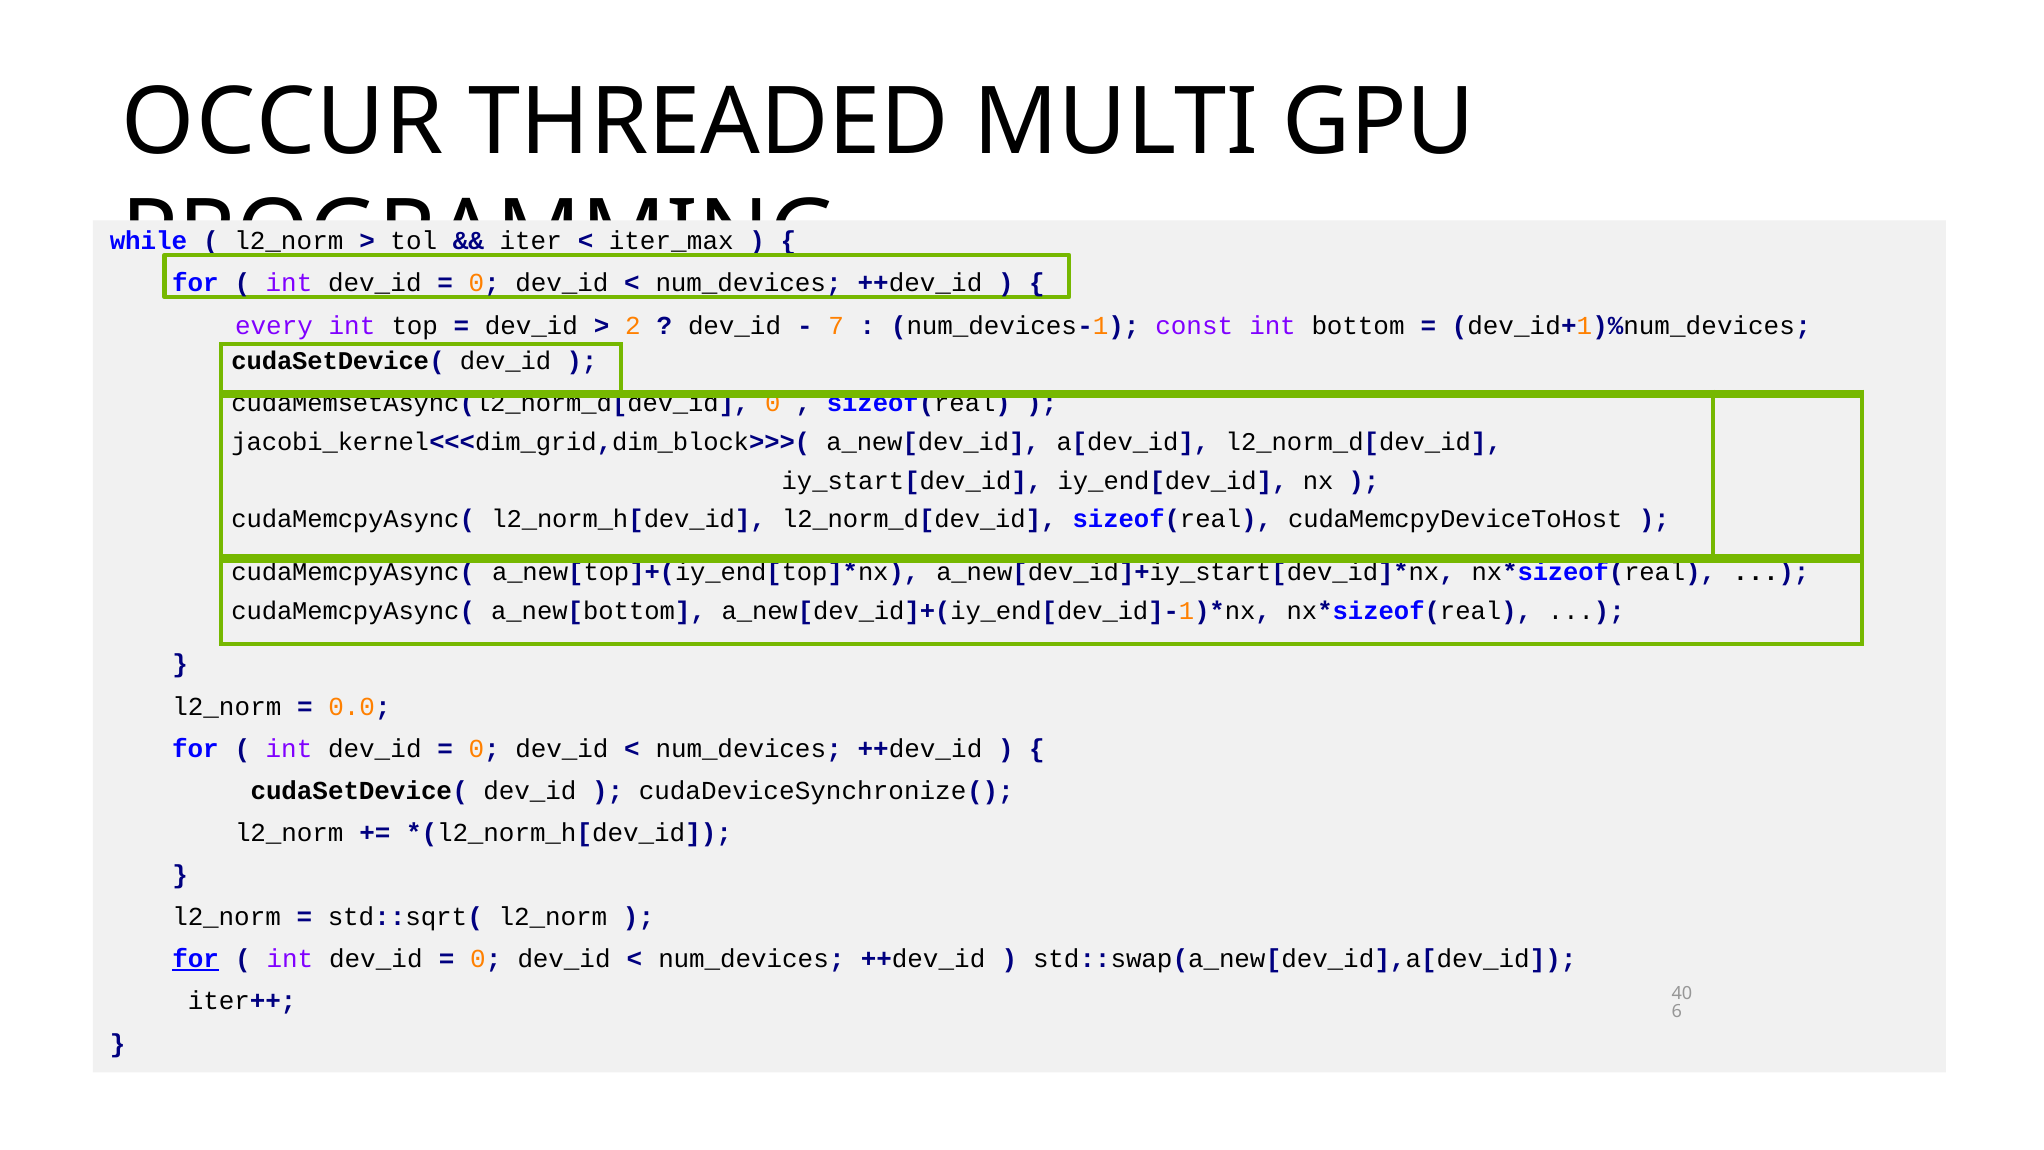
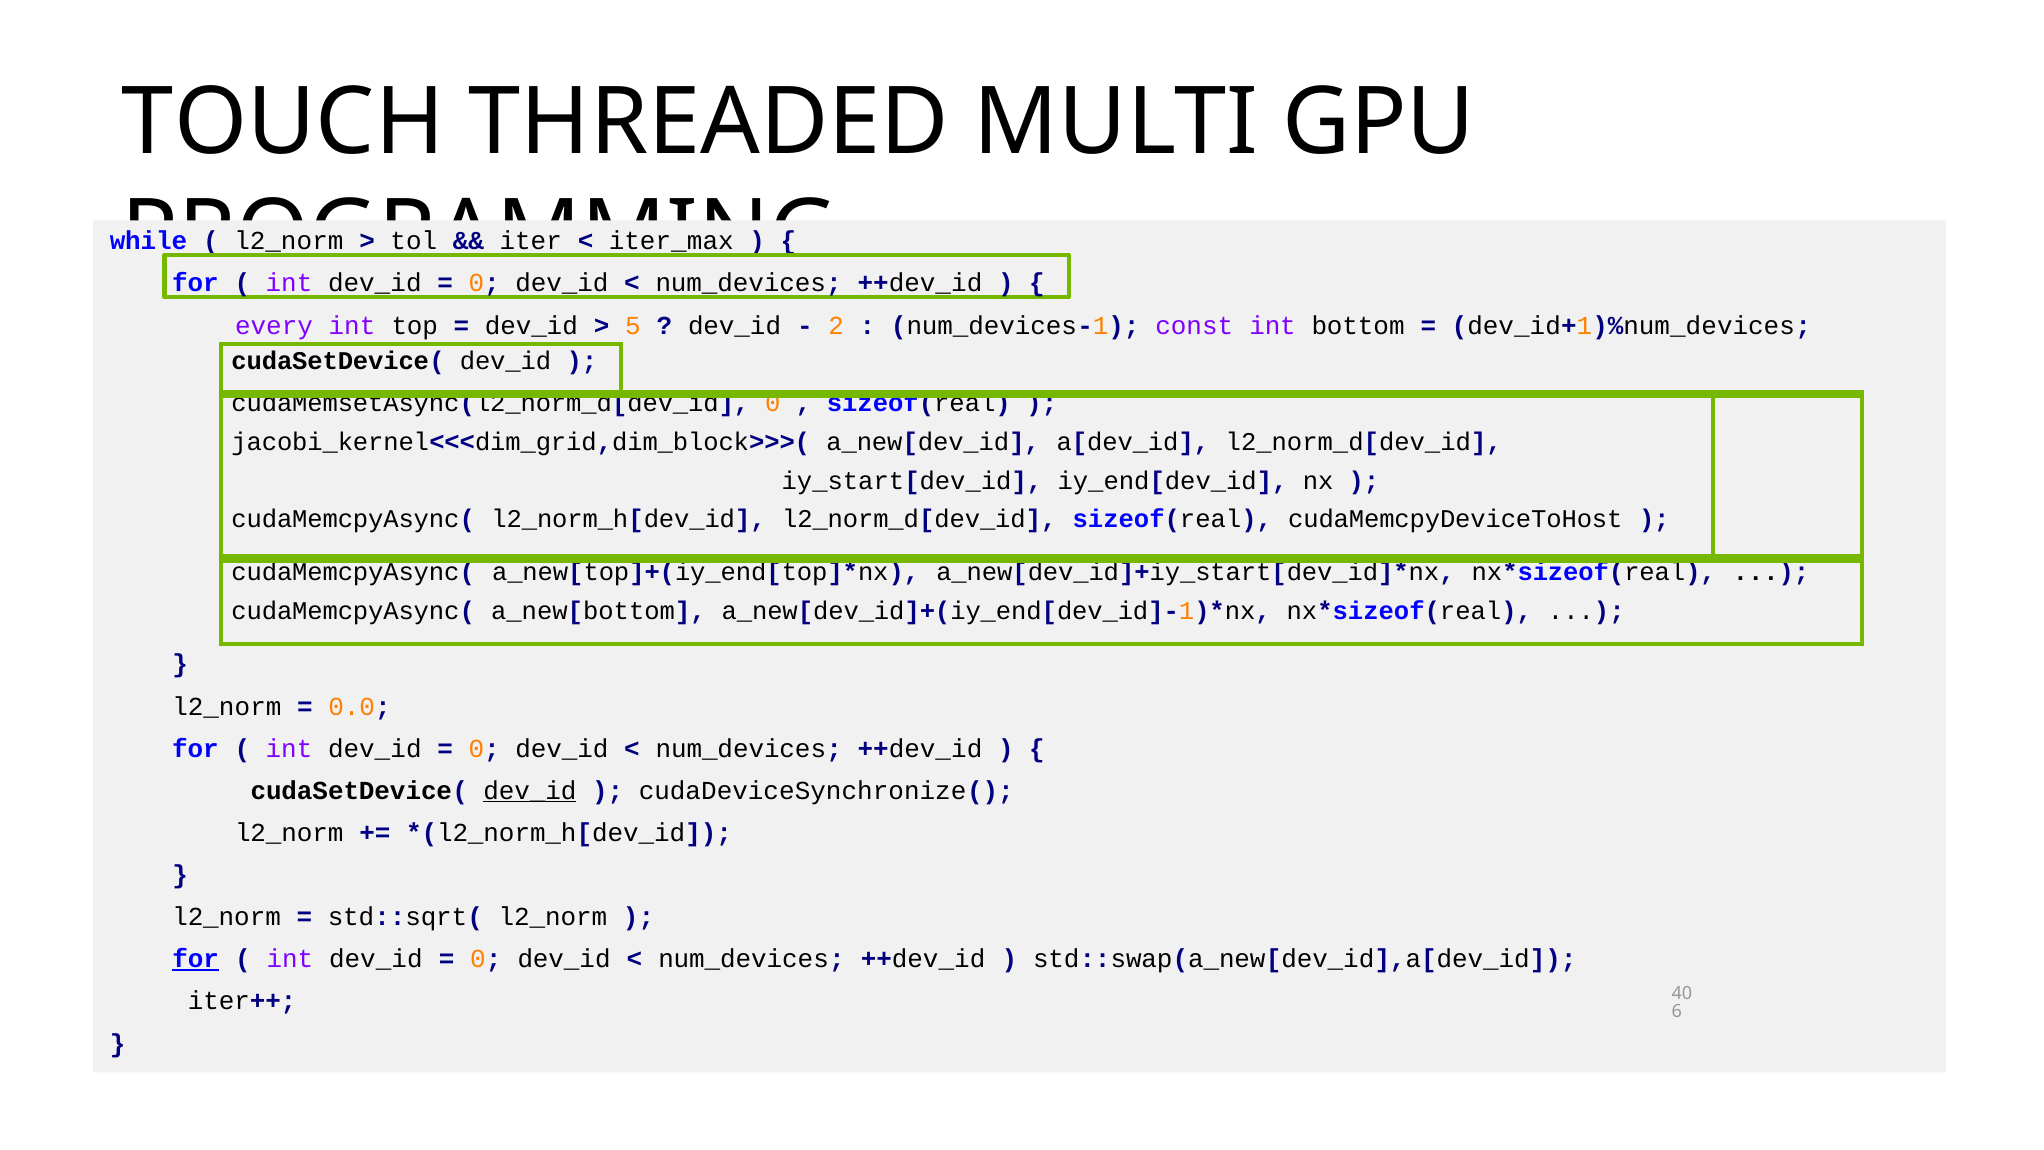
OCCUR: OCCUR -> TOUCH (283, 123)
2: 2 -> 5 (633, 326)
7: 7 -> 2 (836, 326)
dev_id underline: none -> present (530, 790)
